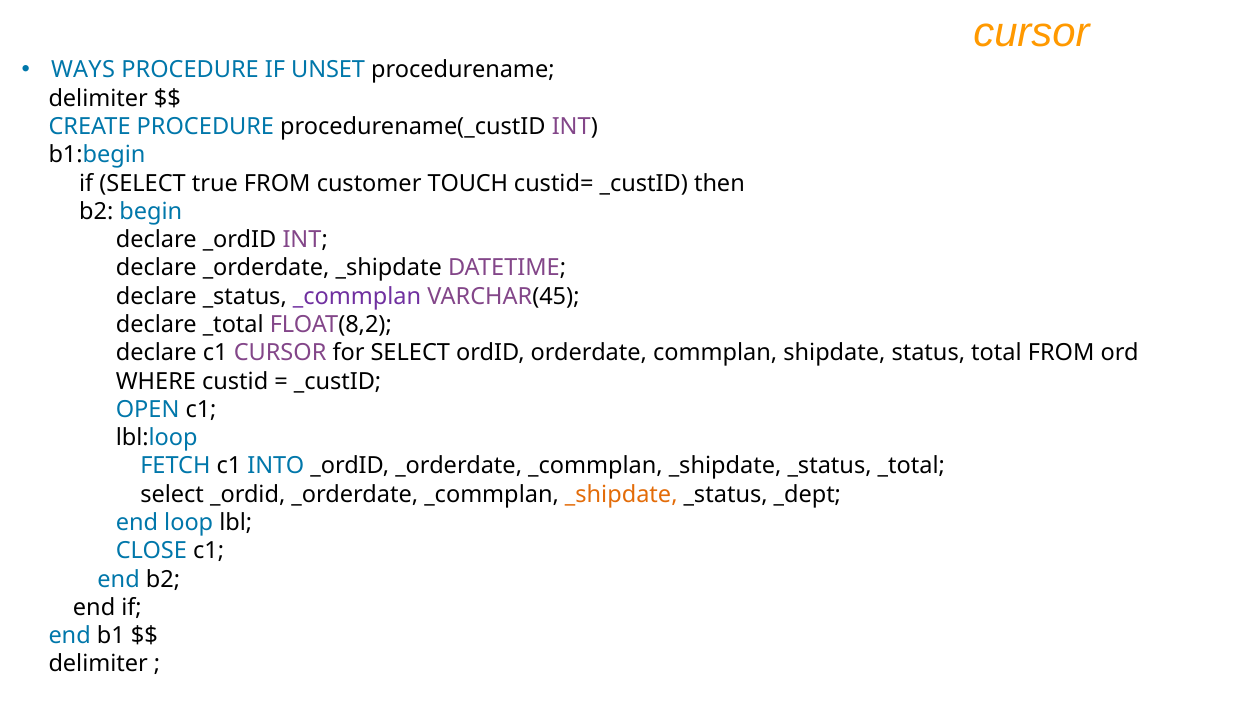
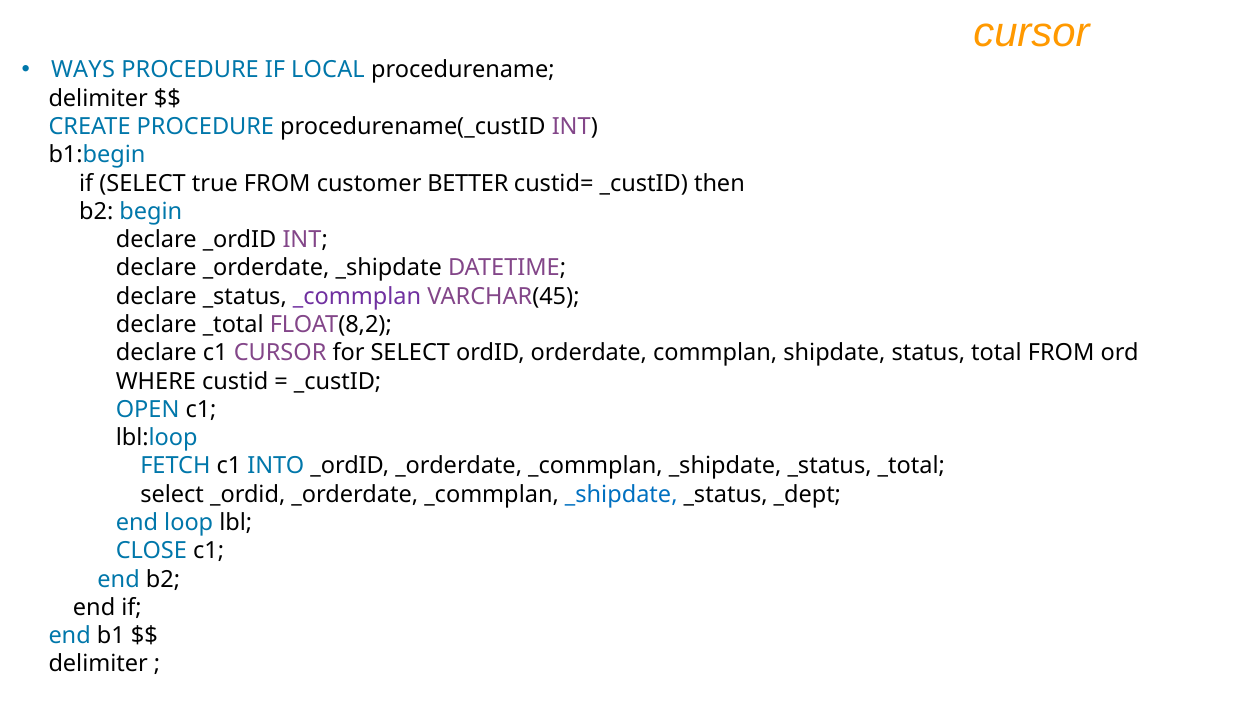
UNSET: UNSET -> LOCAL (328, 70)
TOUCH: TOUCH -> BETTER (468, 183)
_shipdate colour: orange -> blue (621, 494)
